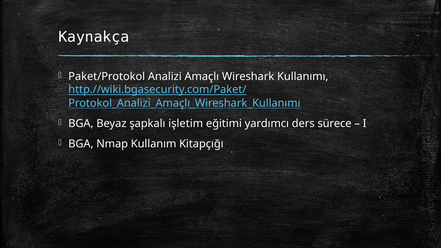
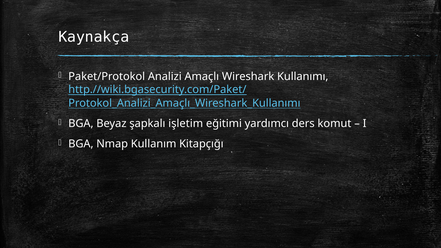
sürece: sürece -> komut (334, 124)
